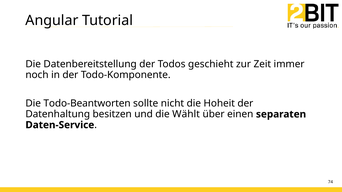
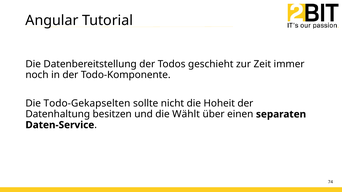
Todo-Beantworten: Todo-Beantworten -> Todo-Gekapselten (87, 104)
